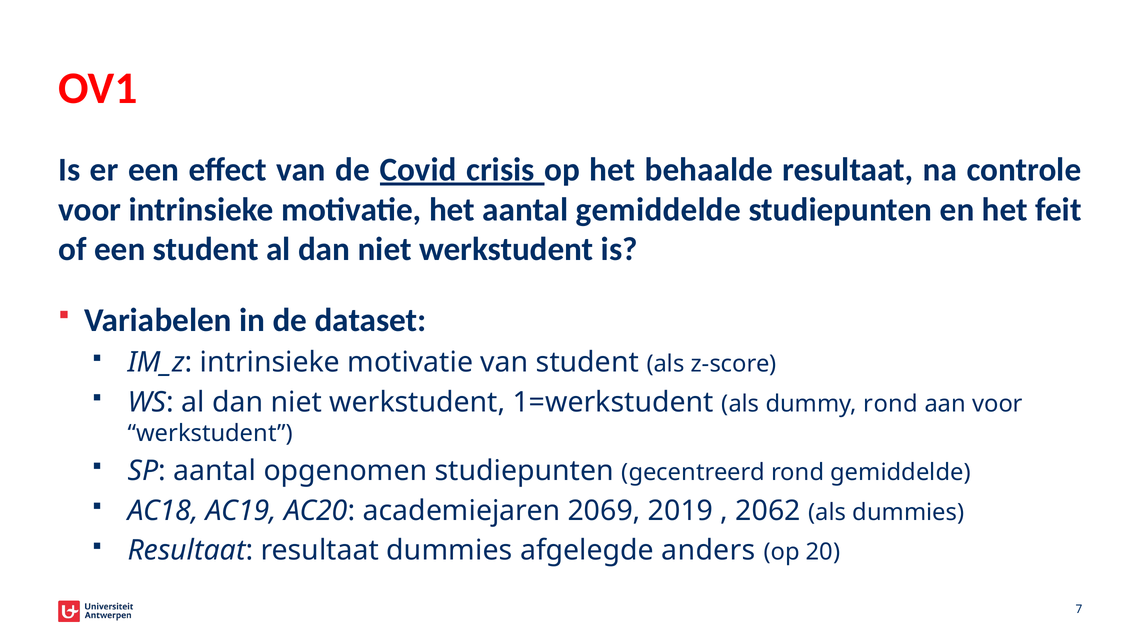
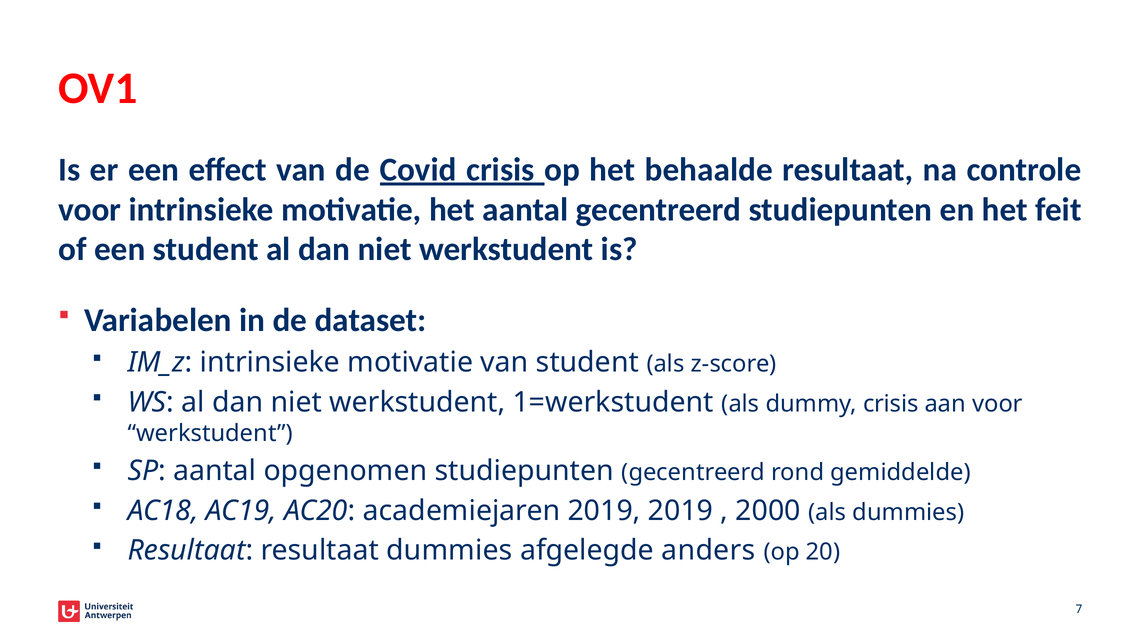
aantal gemiddelde: gemiddelde -> gecentreerd (659, 210)
dummy rond: rond -> crisis (891, 404)
academiejaren 2069: 2069 -> 2019 (604, 511)
2062: 2062 -> 2000 (768, 511)
